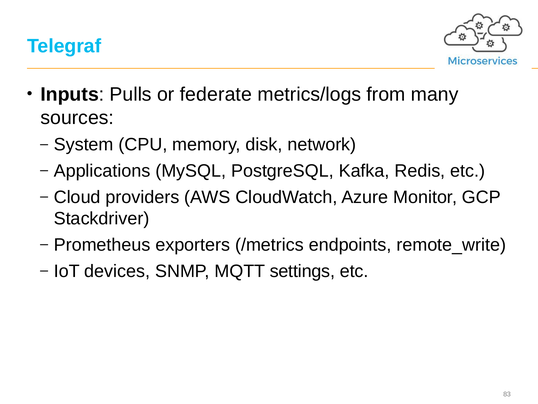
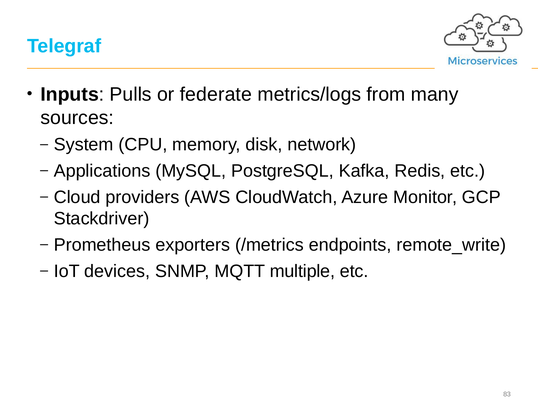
settings: settings -> multiple (302, 271)
